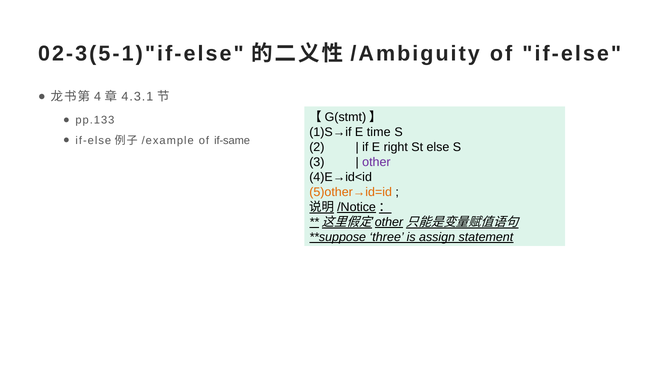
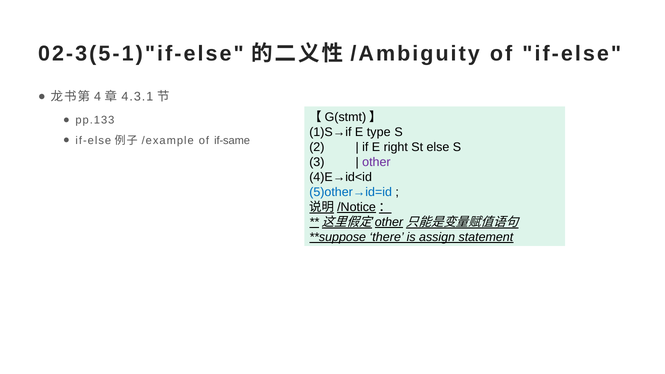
time: time -> type (379, 132)
5)other→id=id colour: orange -> blue (351, 192)
three: three -> there (387, 237)
